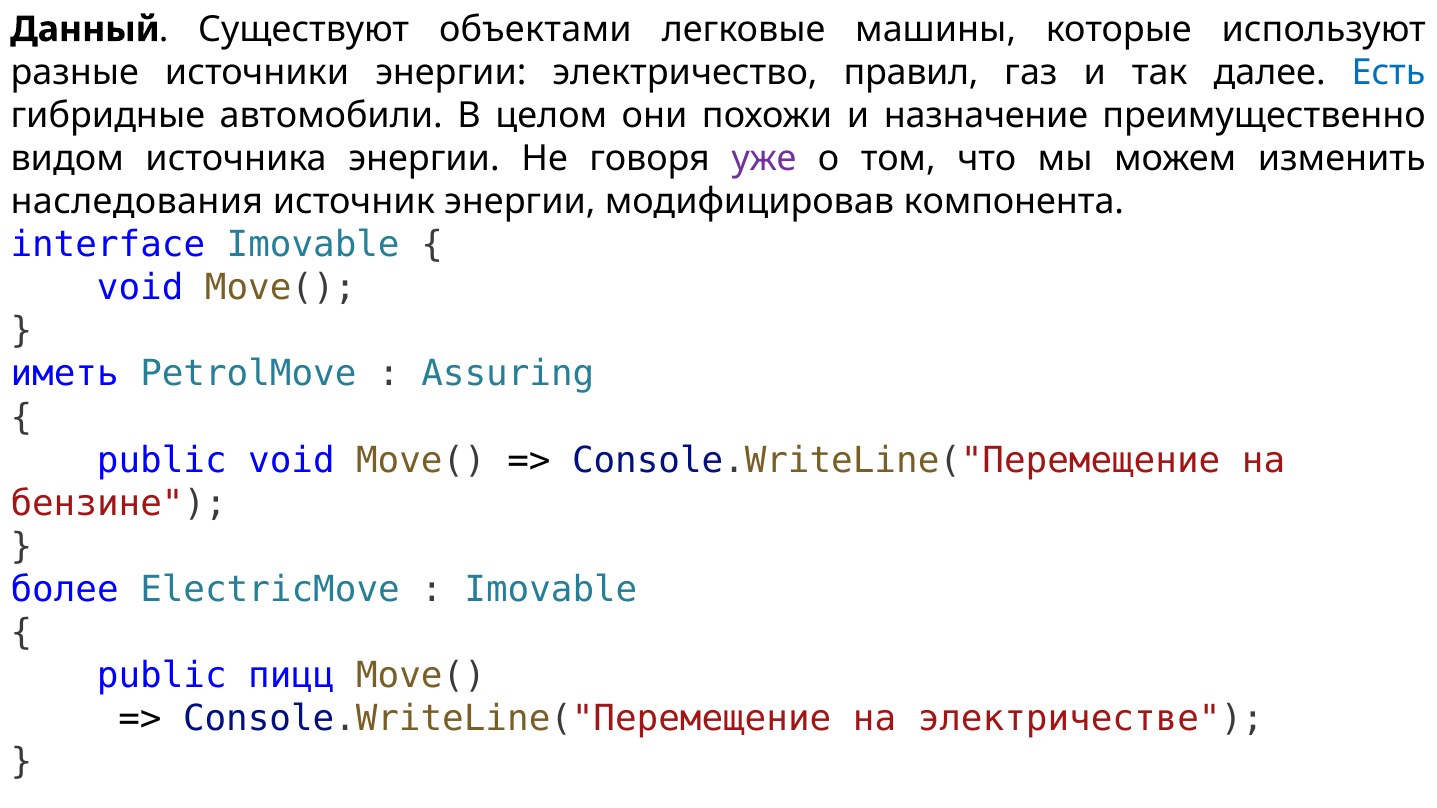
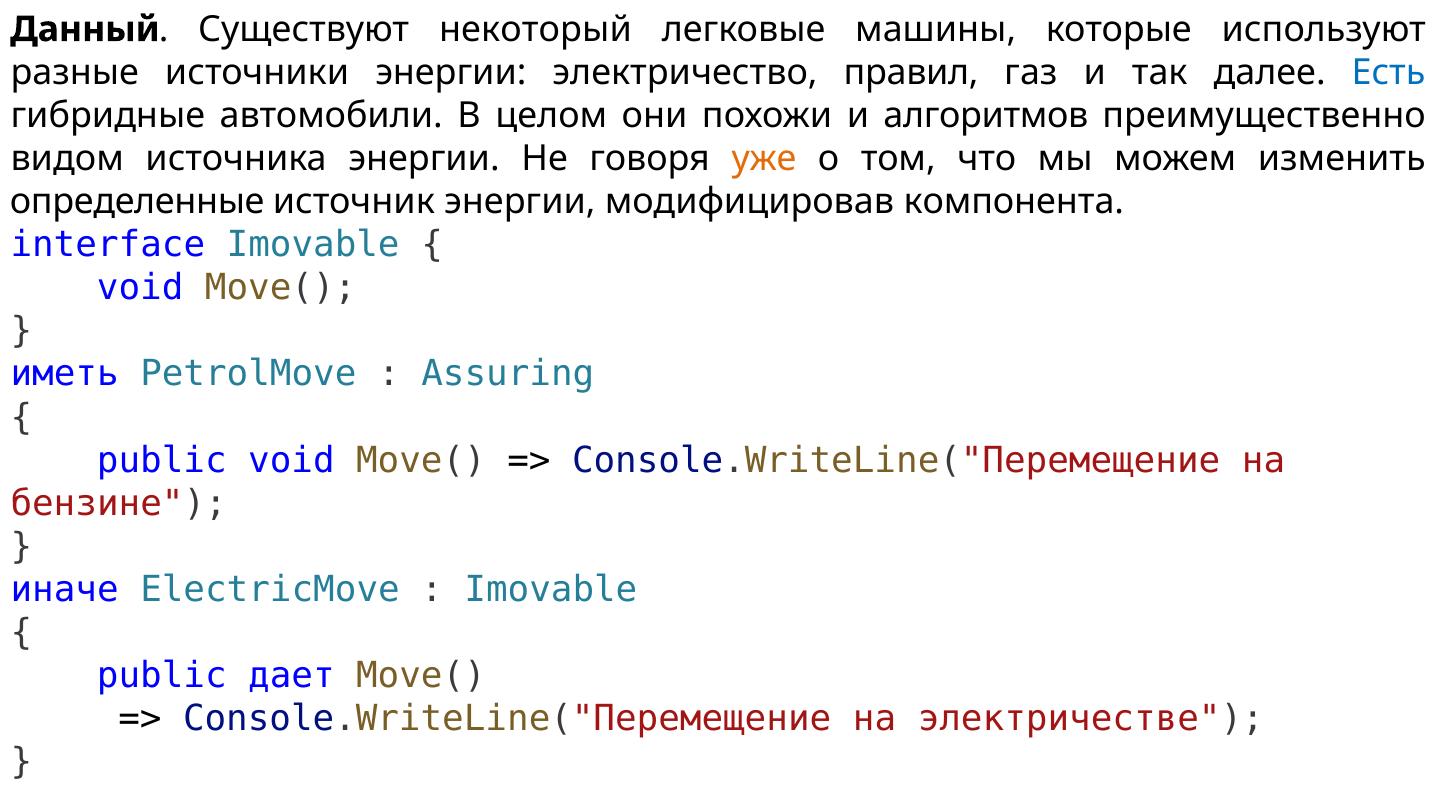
объектами: объектами -> некоторый (535, 29)
назначение: назначение -> алгоритмов (986, 116)
уже colour: purple -> orange (764, 159)
наследования: наследования -> определенные (137, 202)
более: более -> иначе (65, 590)
пицц: пицц -> дает (291, 676)
